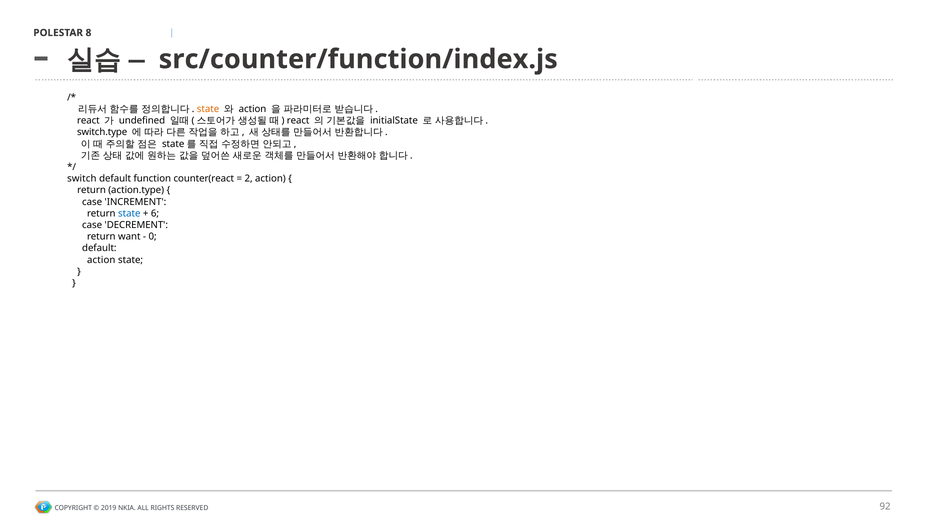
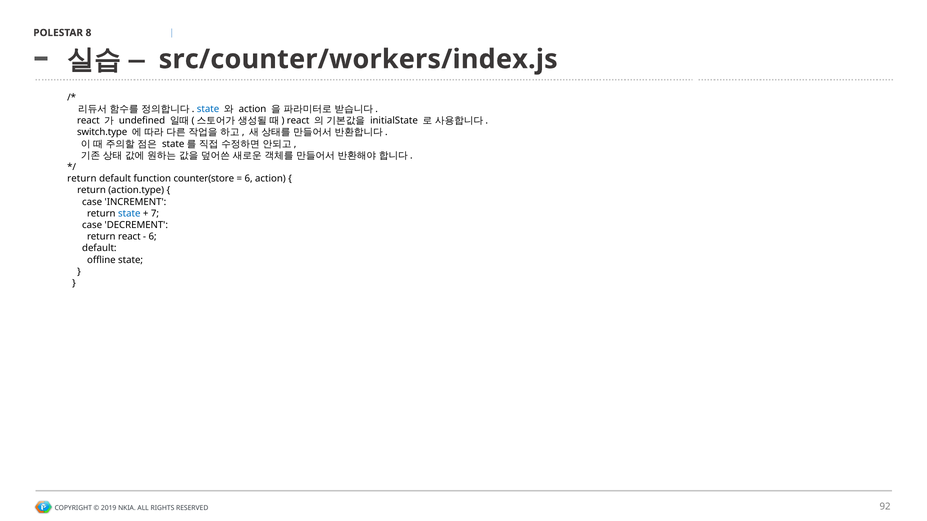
src/counter/function/index.js: src/counter/function/index.js -> src/counter/workers/index.js (358, 59)
state colour: orange -> blue (208, 109)
switch: switch -> return (82, 179)
counter(react: counter(react -> counter(store (204, 179)
2: 2 -> 6 (249, 179)
6: 6 -> 7 (155, 214)
return want: want -> react (129, 237)
0: 0 -> 6 (153, 237)
action: action -> offline (101, 260)
